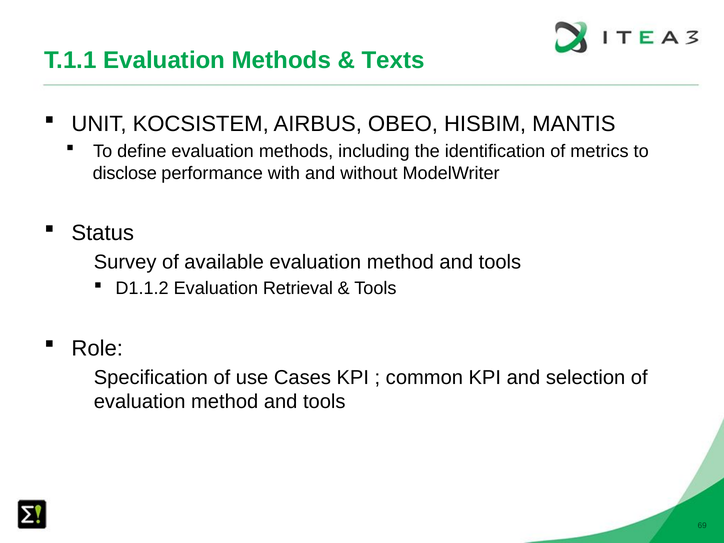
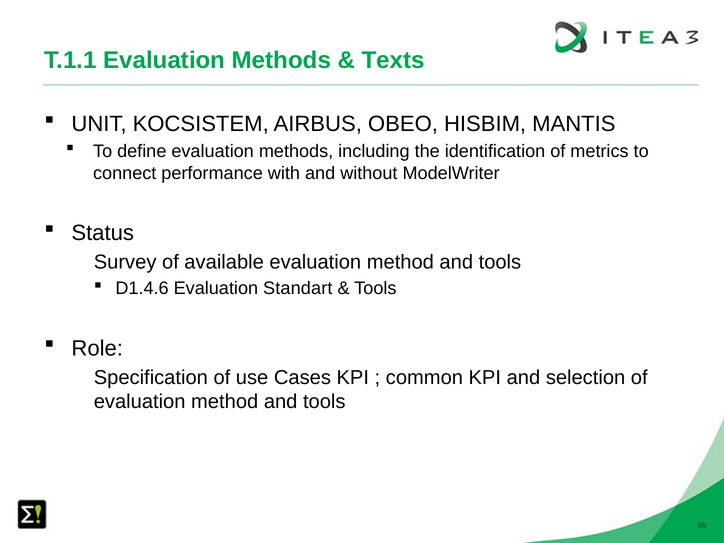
disclose: disclose -> connect (125, 173)
D1.1.2: D1.1.2 -> D1.4.6 (142, 289)
Retrieval: Retrieval -> Standart (298, 289)
